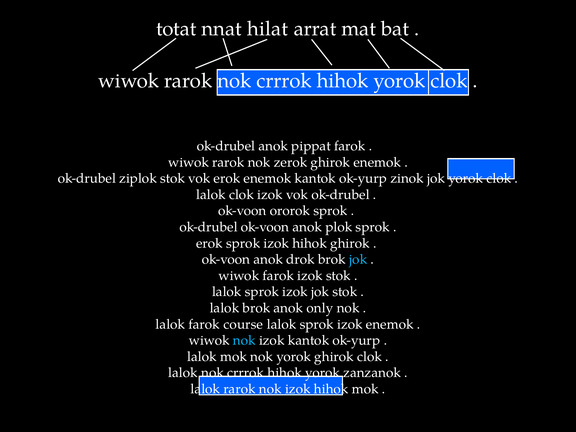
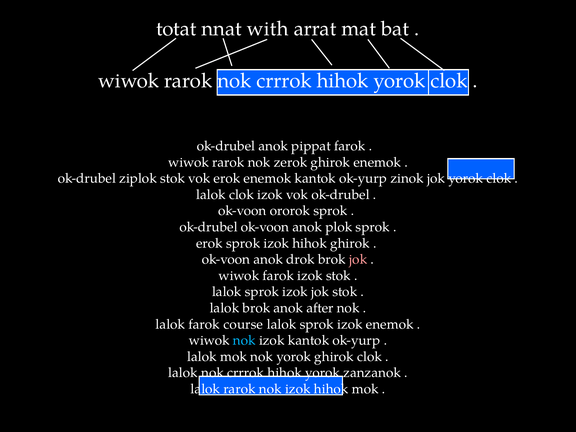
hilat: hilat -> with (268, 29)
jok colour: light blue -> pink (358, 259)
only: only -> after (320, 308)
